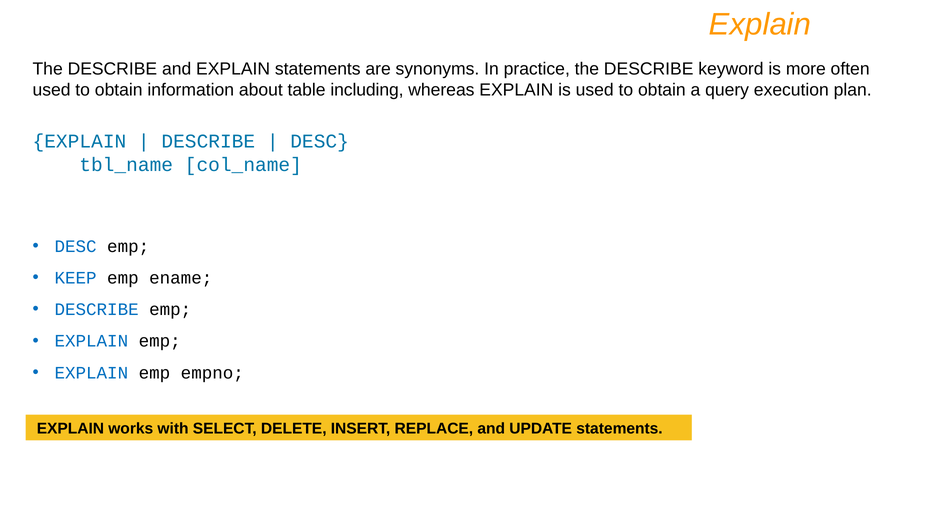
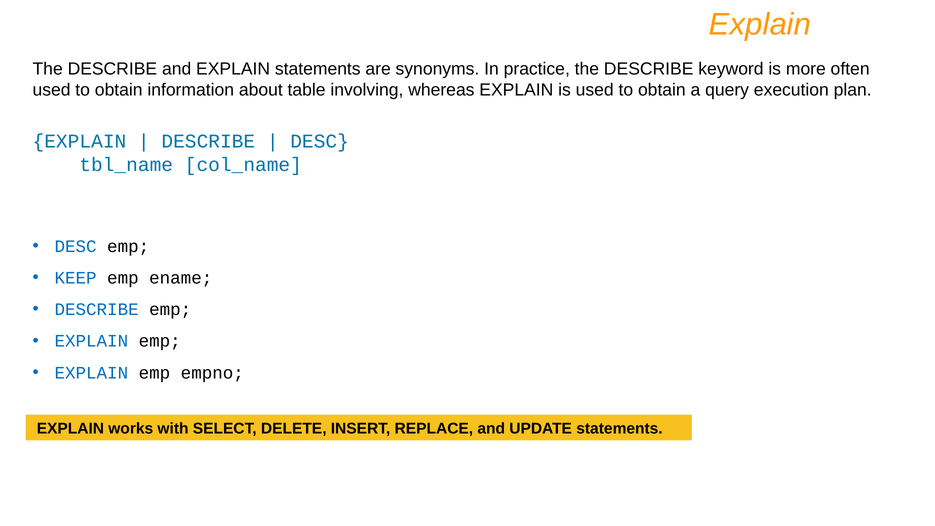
including: including -> involving (367, 90)
